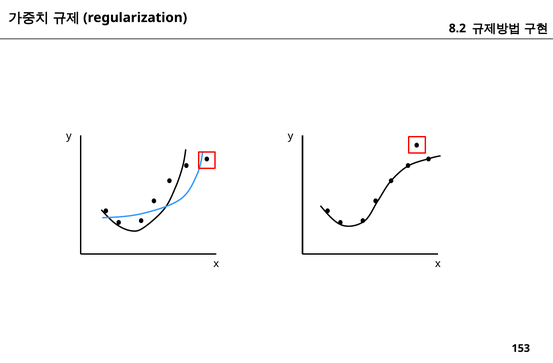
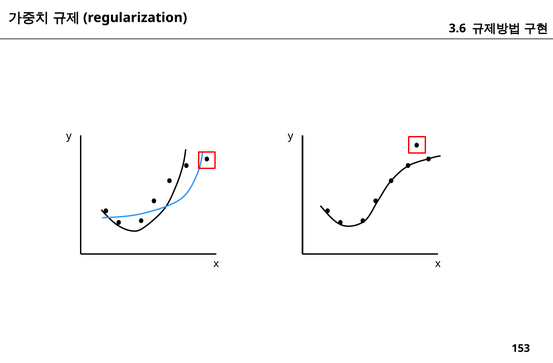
8.2: 8.2 -> 3.6 (457, 28)
